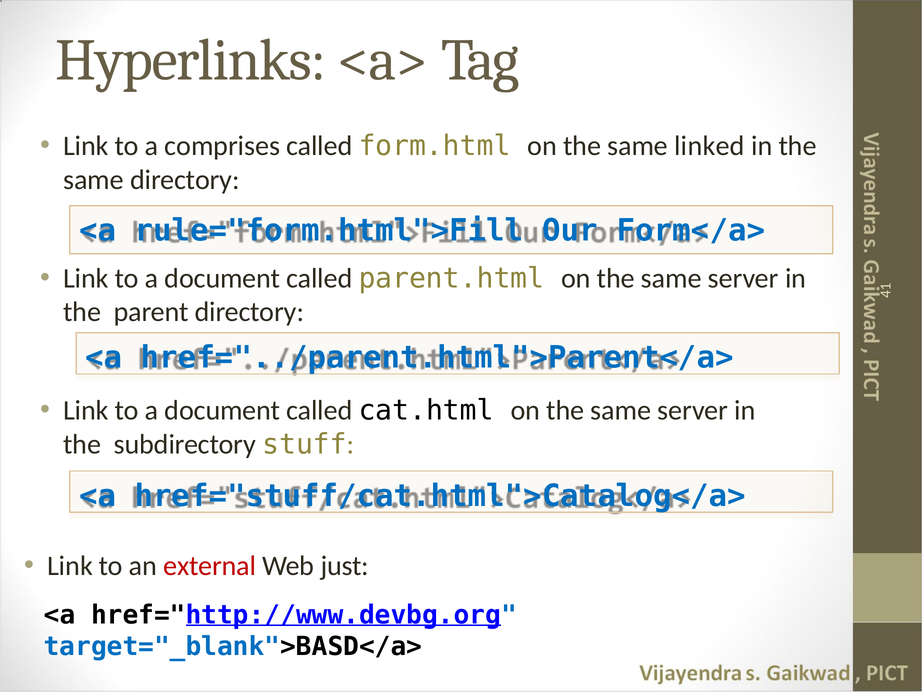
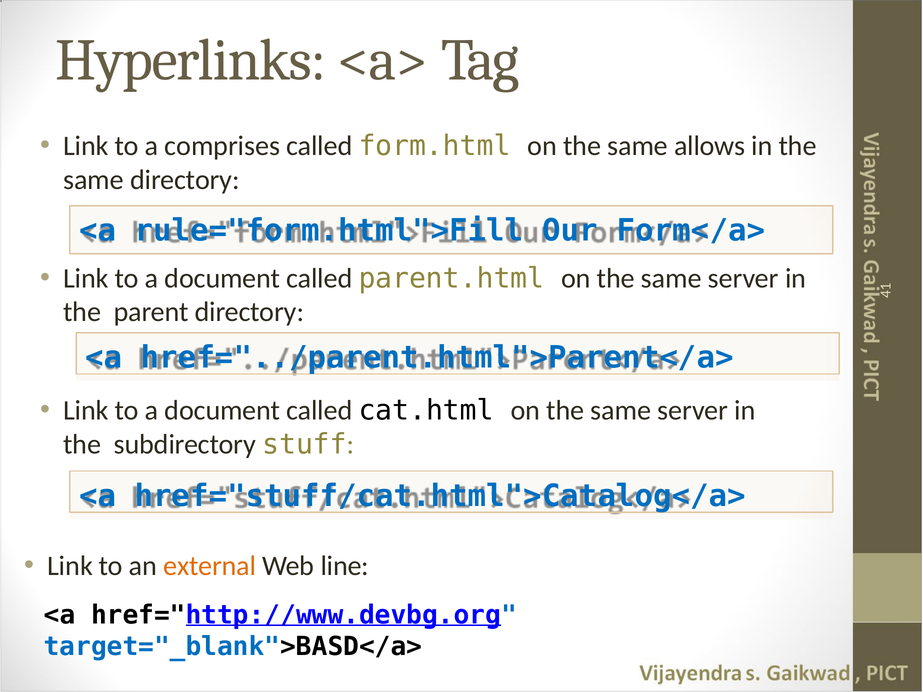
linked: linked -> allows (710, 146)
external colour: red -> orange (210, 566)
just: just -> line (345, 566)
